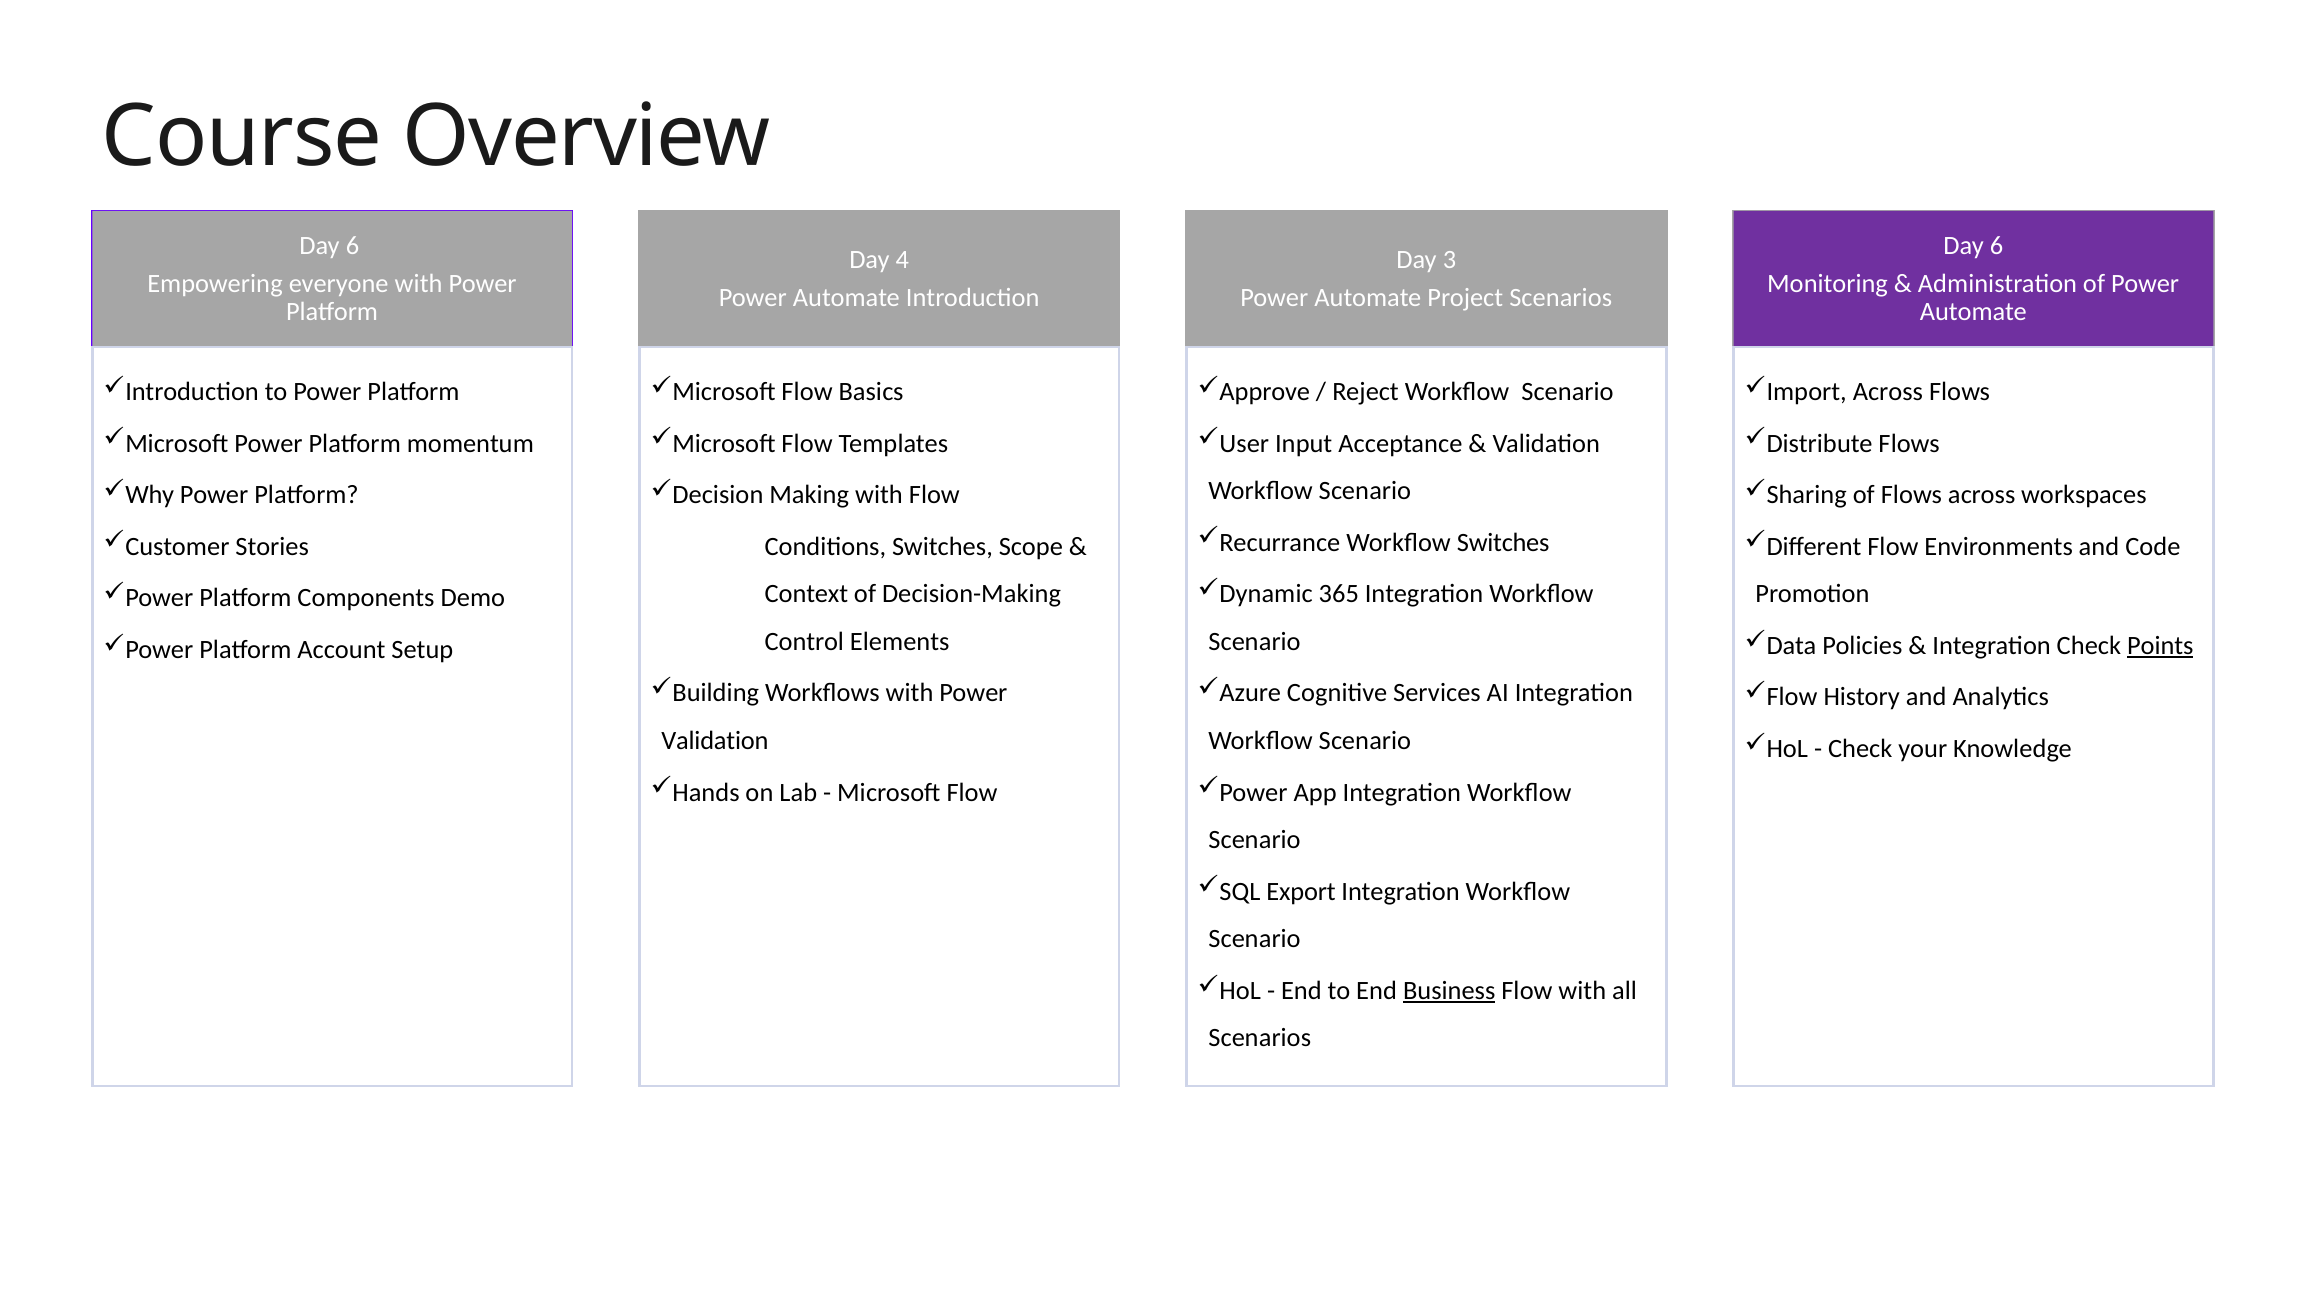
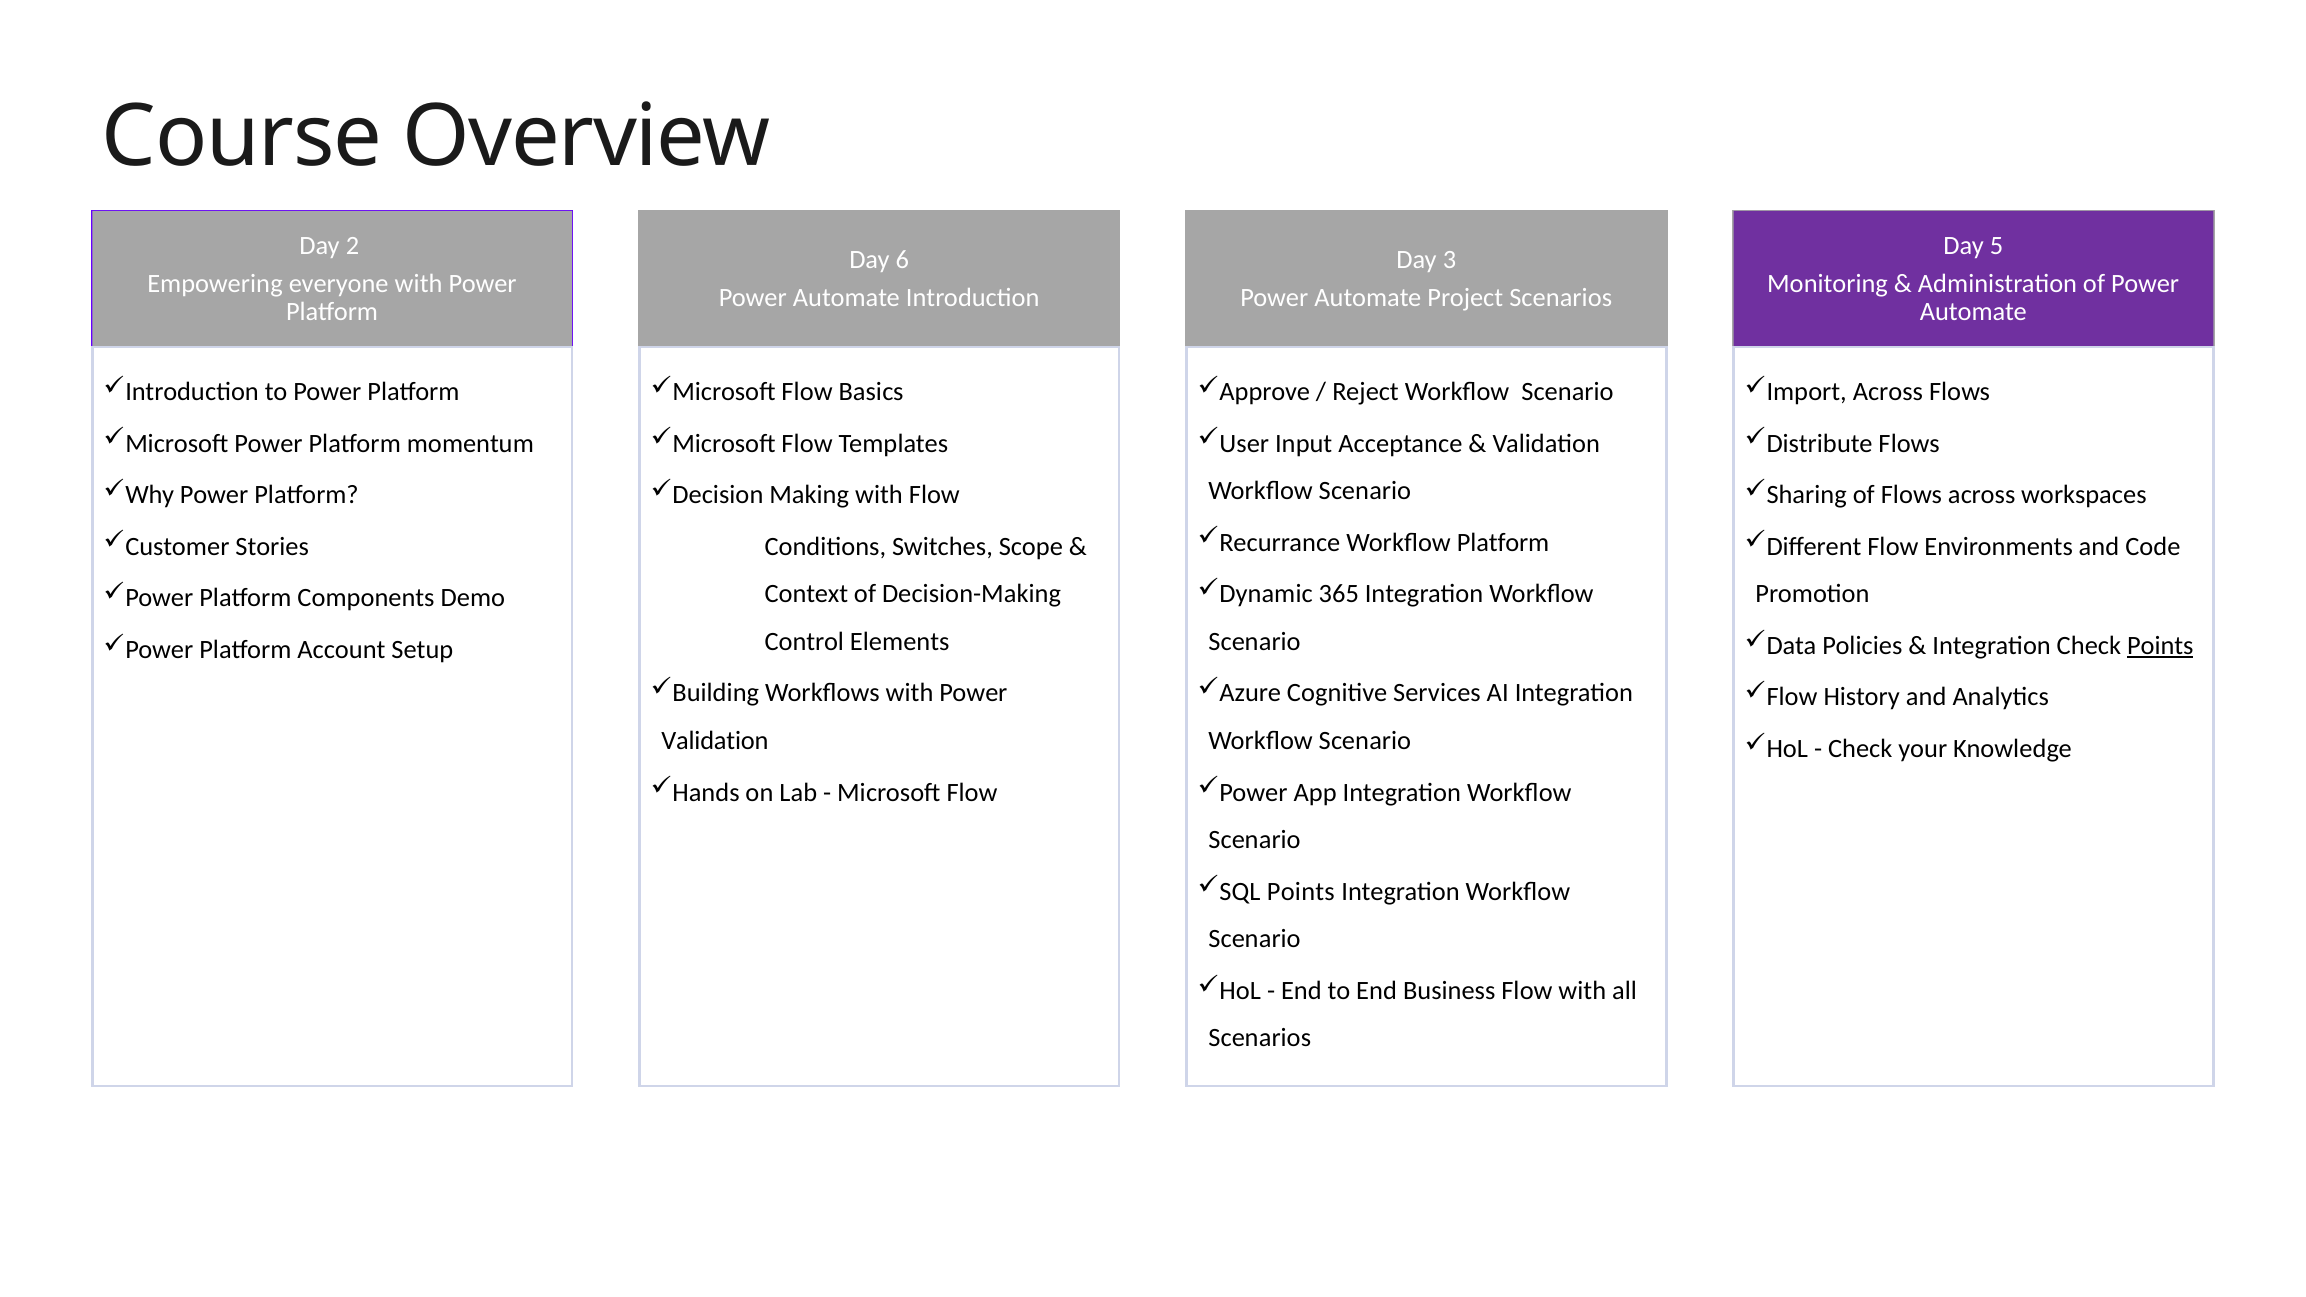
6: 6 -> 2 (352, 246)
6: 6 -> 5 (1997, 246)
4: 4 -> 6 (902, 260)
Workflow Switches: Switches -> Platform (1503, 543)
Export: Export -> Points (1301, 891)
Business underline: present -> none (1449, 991)
